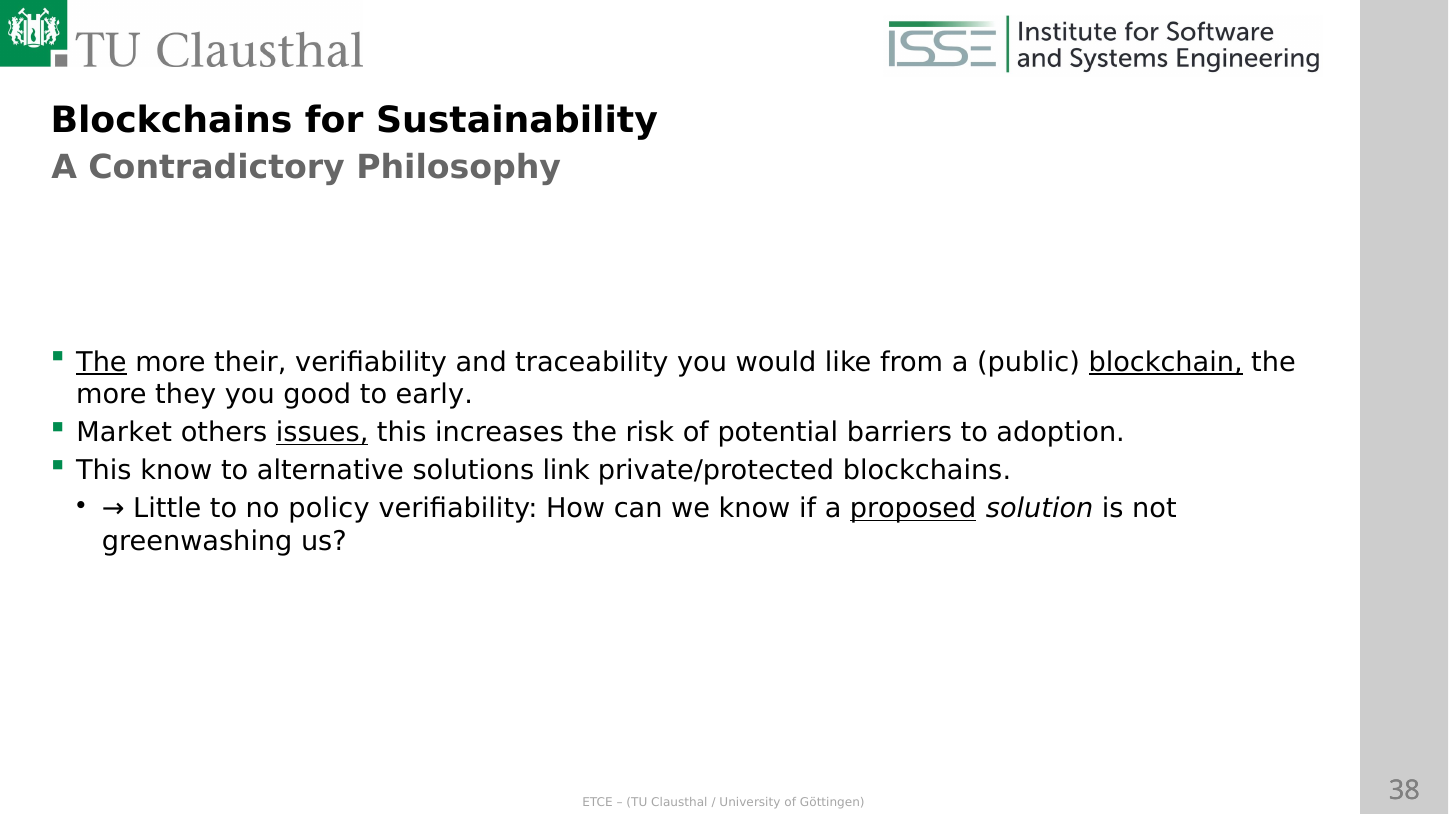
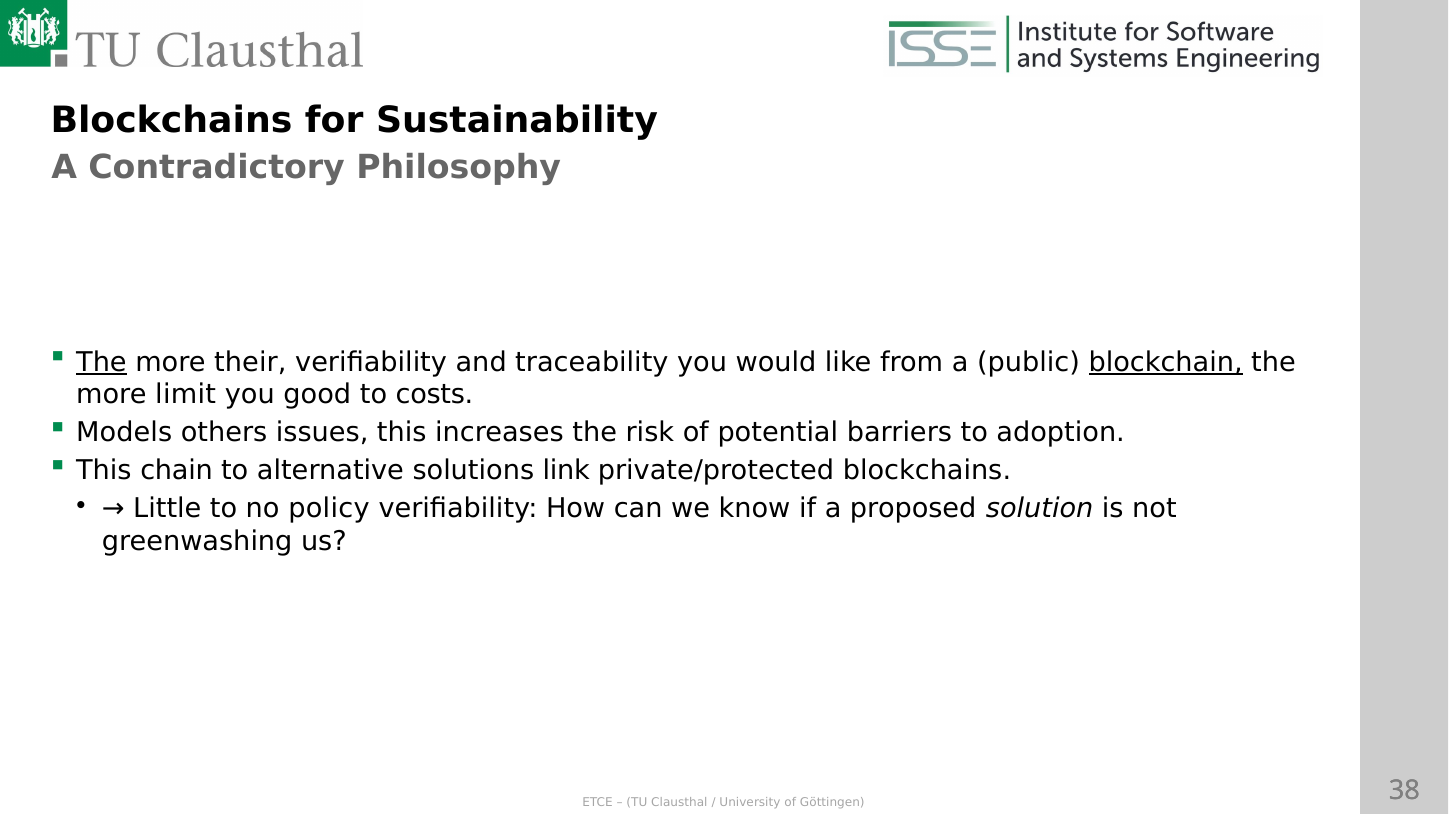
they: they -> limit (186, 395)
early: early -> costs (434, 395)
Market: Market -> Models (124, 433)
issues underline: present -> none (322, 433)
This know: know -> chain (177, 471)
proposed underline: present -> none (913, 509)
